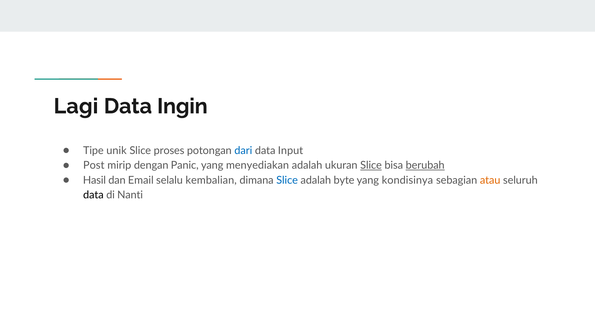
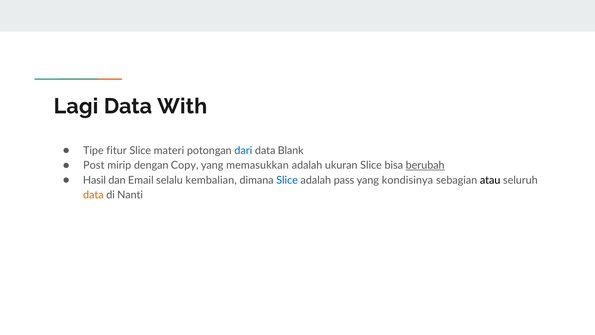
Ingin: Ingin -> With (182, 106)
unik: unik -> fitur (117, 150)
proses: proses -> materi (169, 150)
Input: Input -> Blank (291, 150)
Panic: Panic -> Copy (185, 165)
menyediakan: menyediakan -> memasukkan (257, 165)
Slice underline: present -> none (371, 165)
byte: byte -> pass (344, 180)
atau colour: orange -> black (490, 180)
data colour: black -> orange (93, 195)
